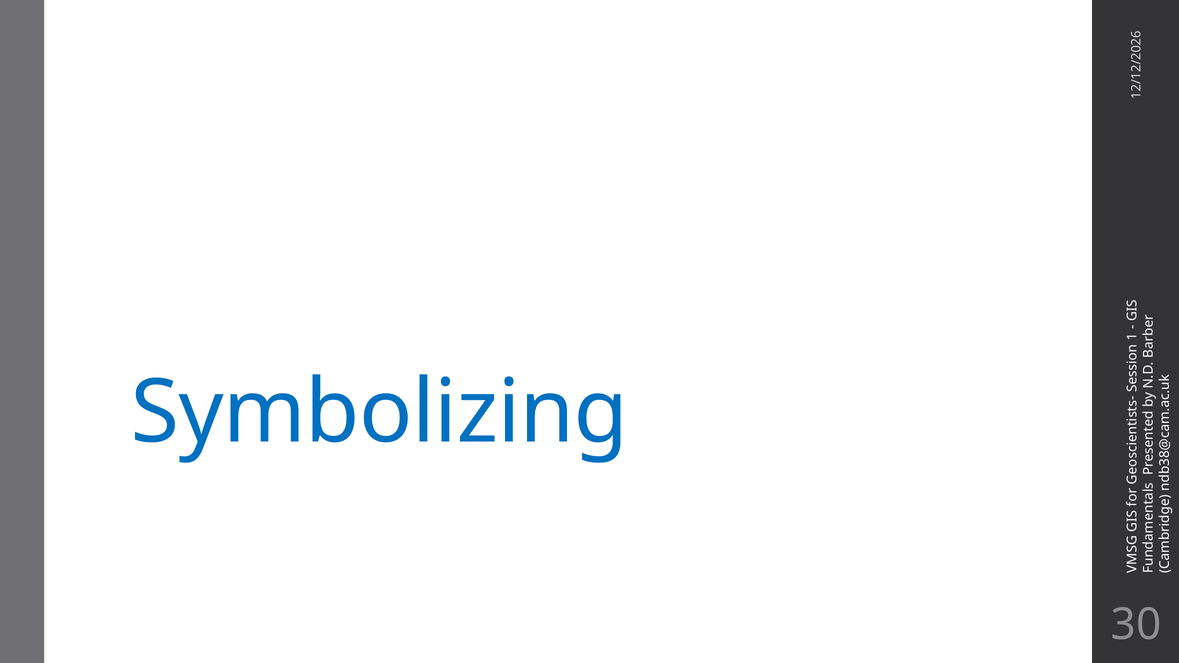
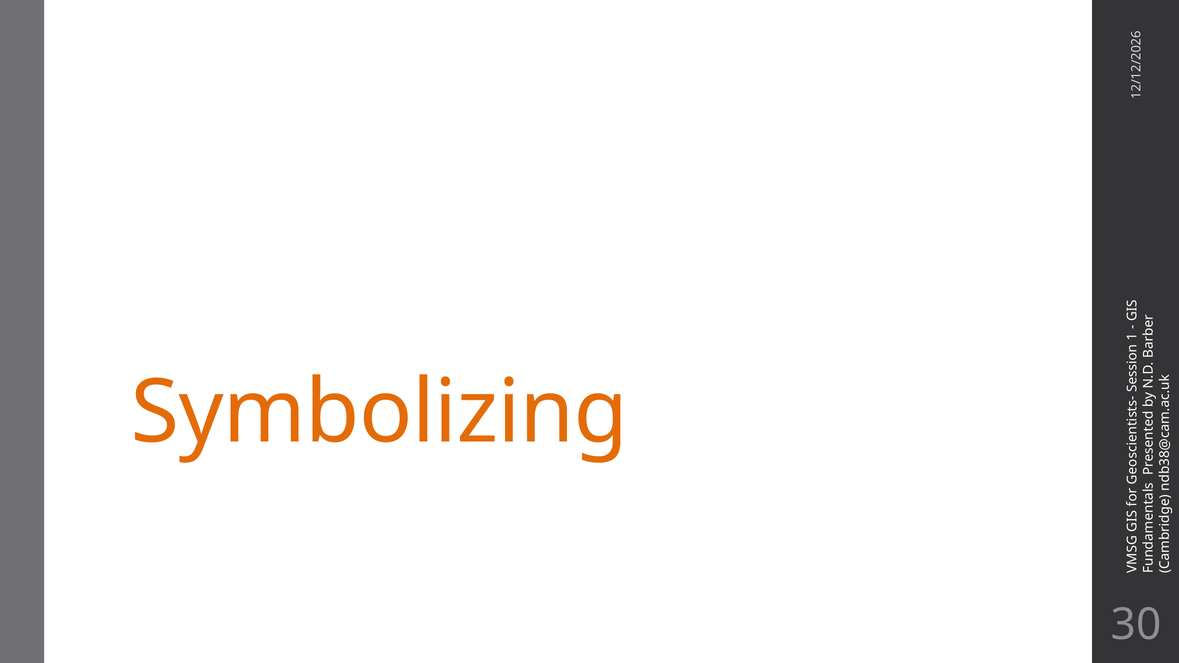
Symbolizing colour: blue -> orange (380, 413)
